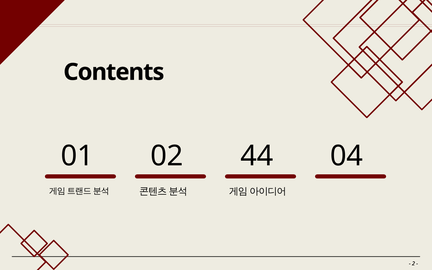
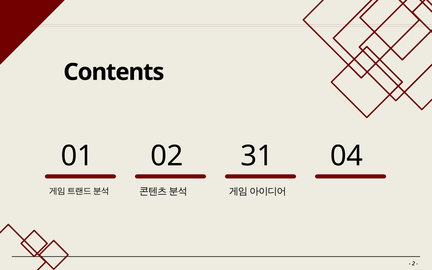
44: 44 -> 31 (257, 156)
